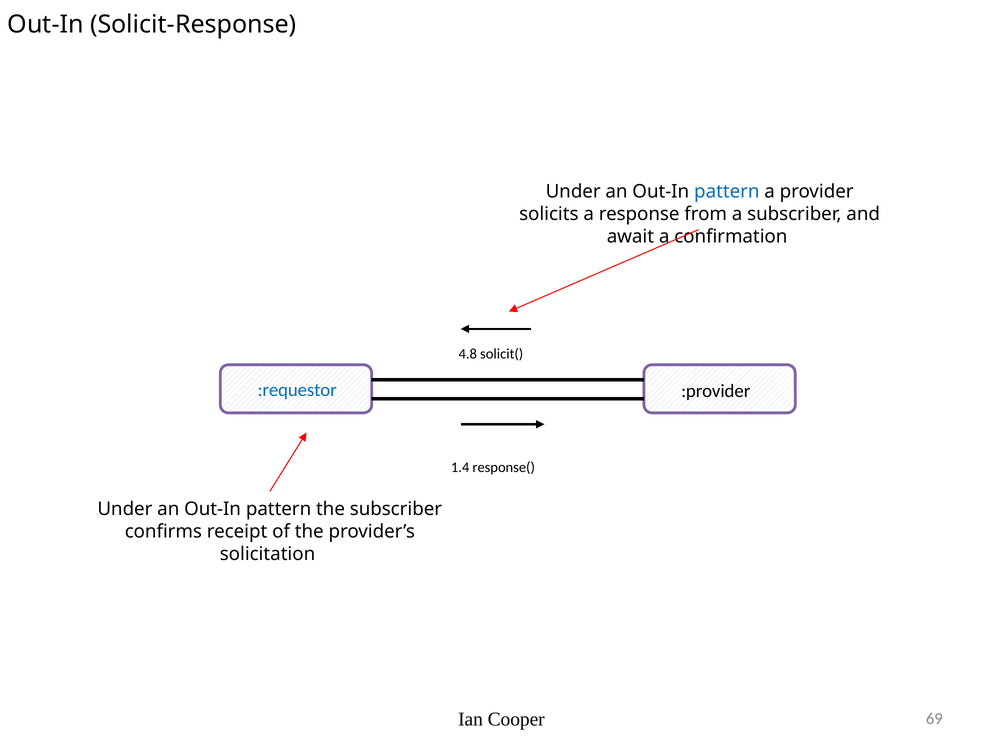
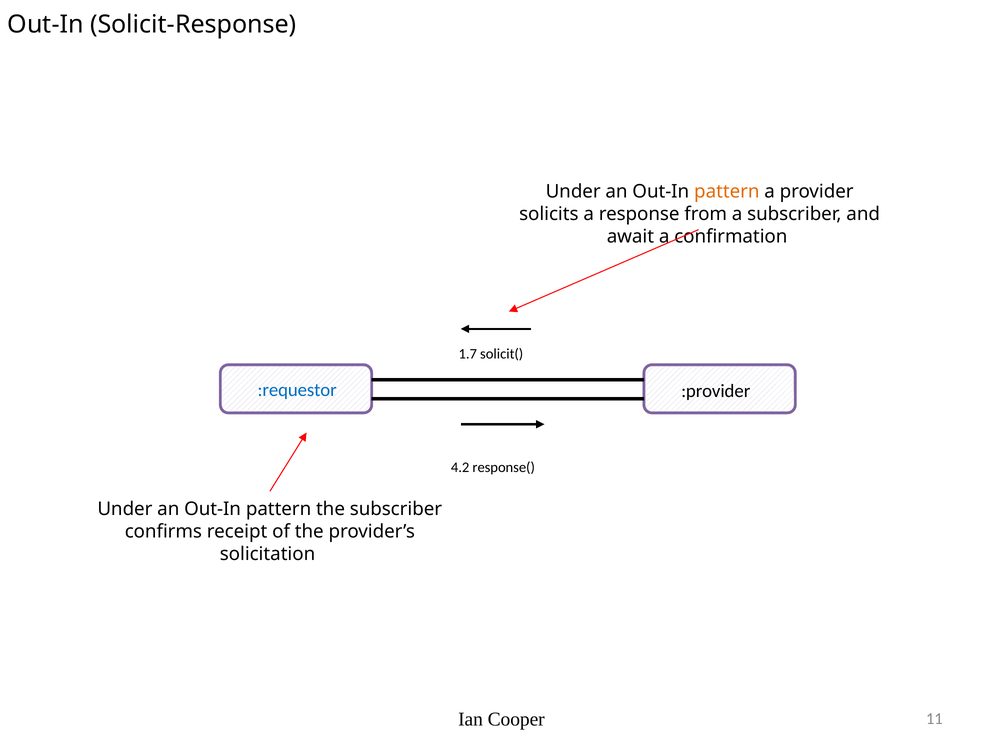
pattern colour: blue -> orange (727, 191)
4.8: 4.8 -> 1.7 (468, 354)
1.4: 1.4 -> 4.2 (460, 467)
69: 69 -> 11 (934, 718)
